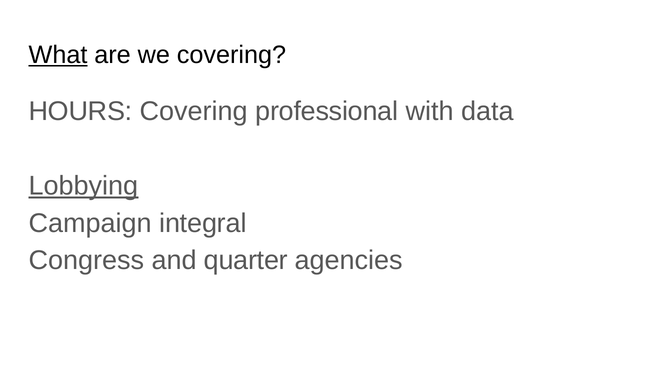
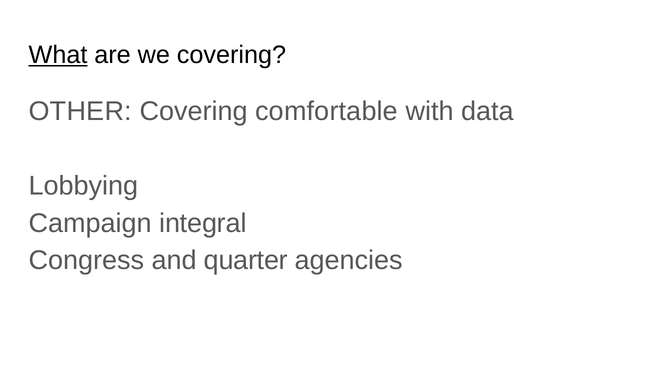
HOURS: HOURS -> OTHER (80, 111)
professional: professional -> comfortable (327, 111)
Lobbying underline: present -> none (83, 186)
